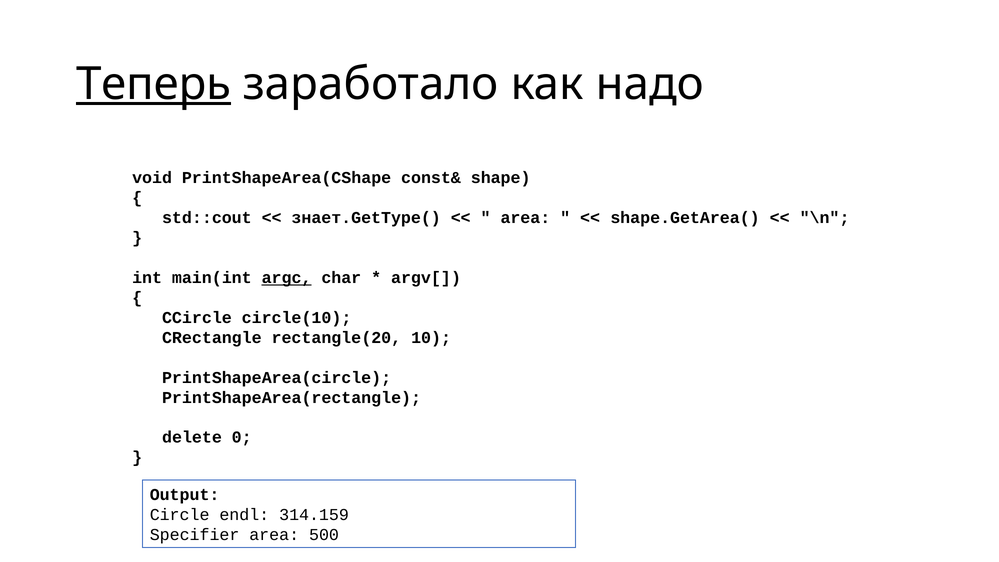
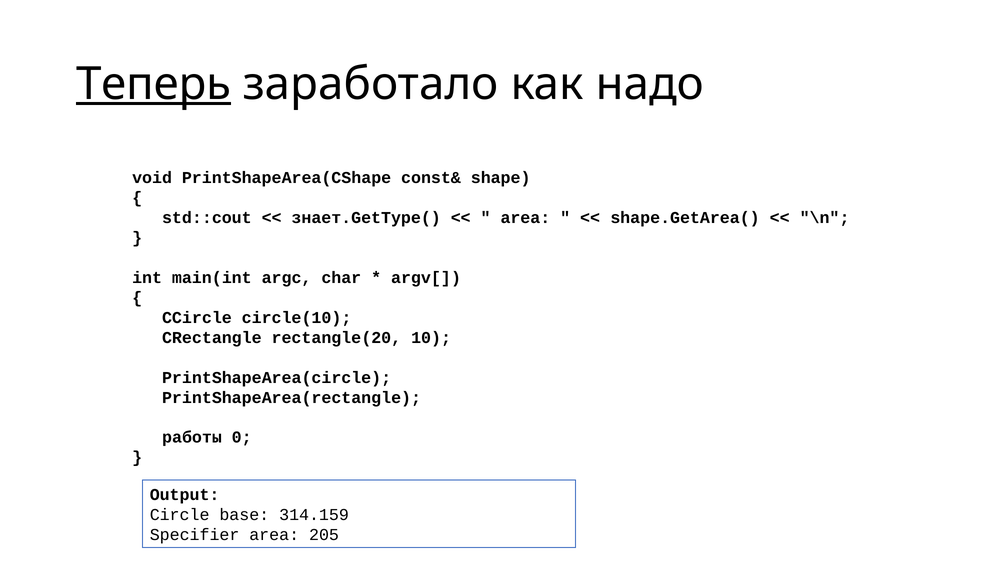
argc underline: present -> none (287, 278)
delete: delete -> работы (192, 437)
endl: endl -> base (244, 515)
500: 500 -> 205 (324, 535)
